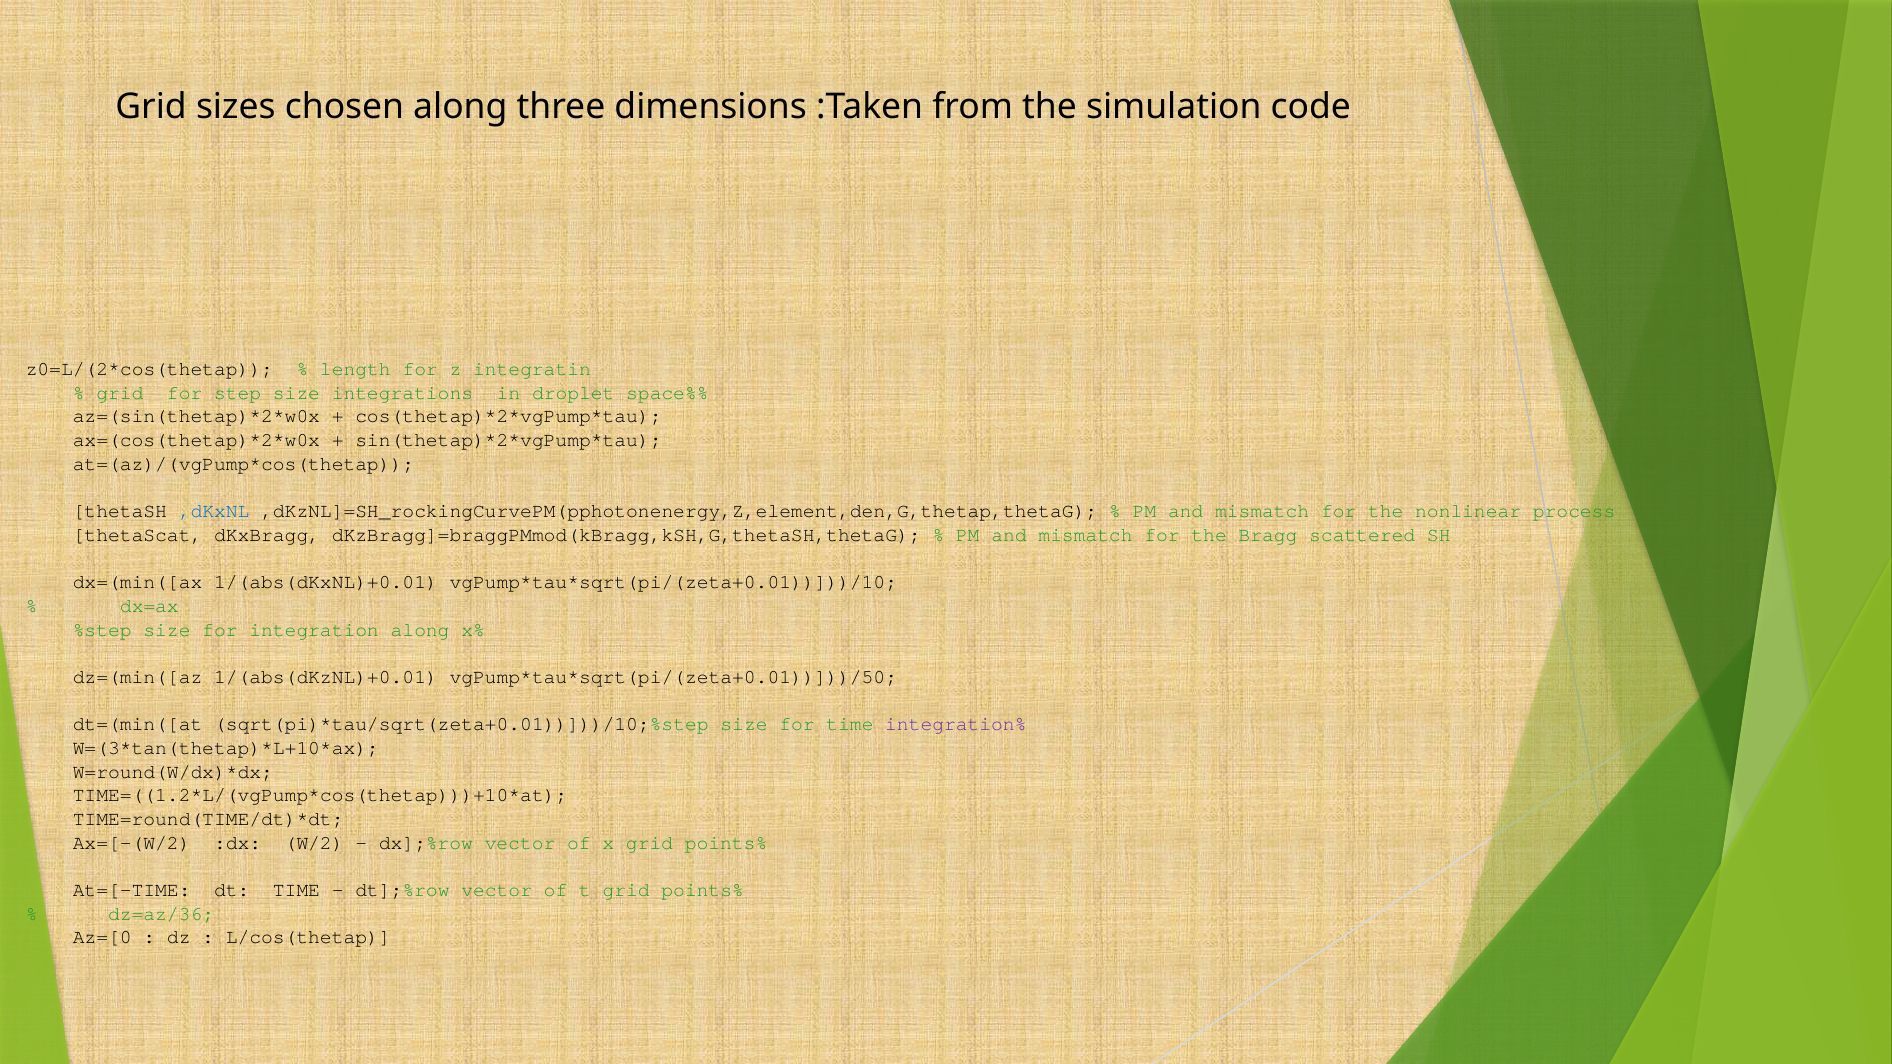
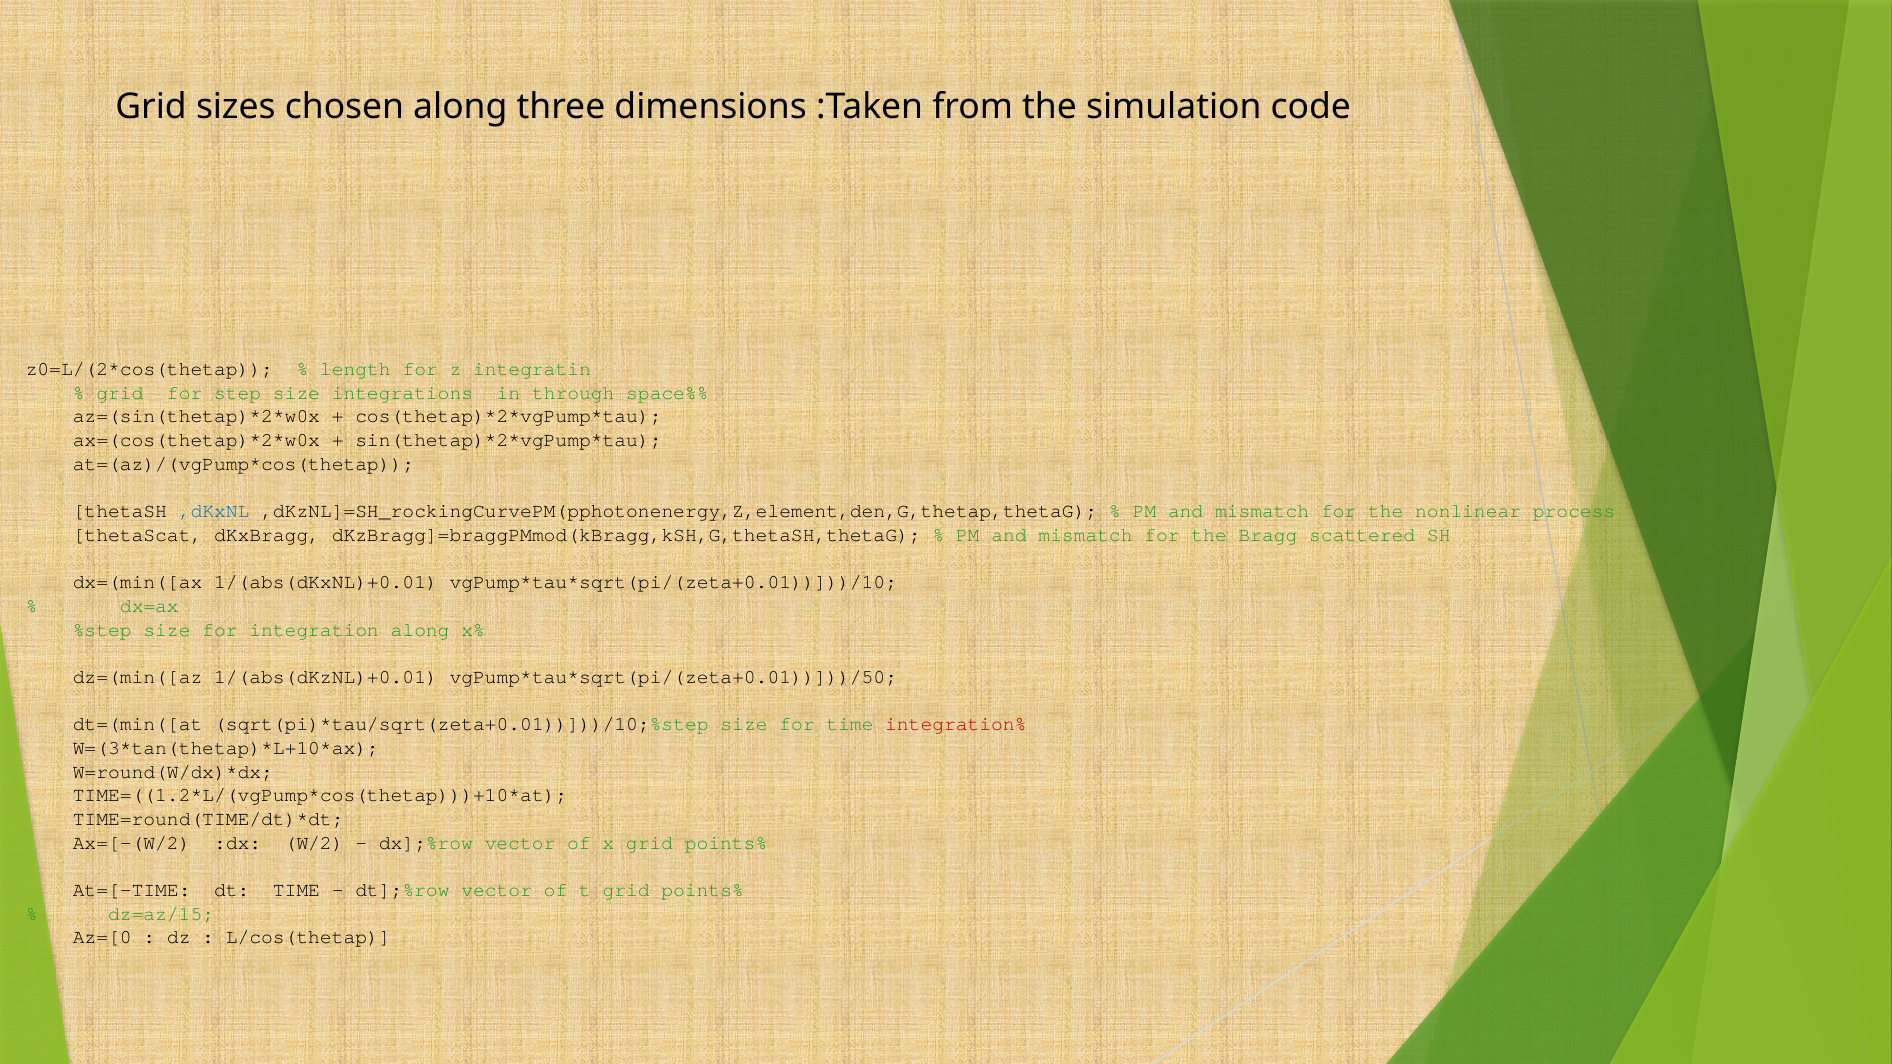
droplet: droplet -> through (573, 393)
integration% colour: purple -> red (956, 724)
dz=az/36: dz=az/36 -> dz=az/15 (161, 914)
